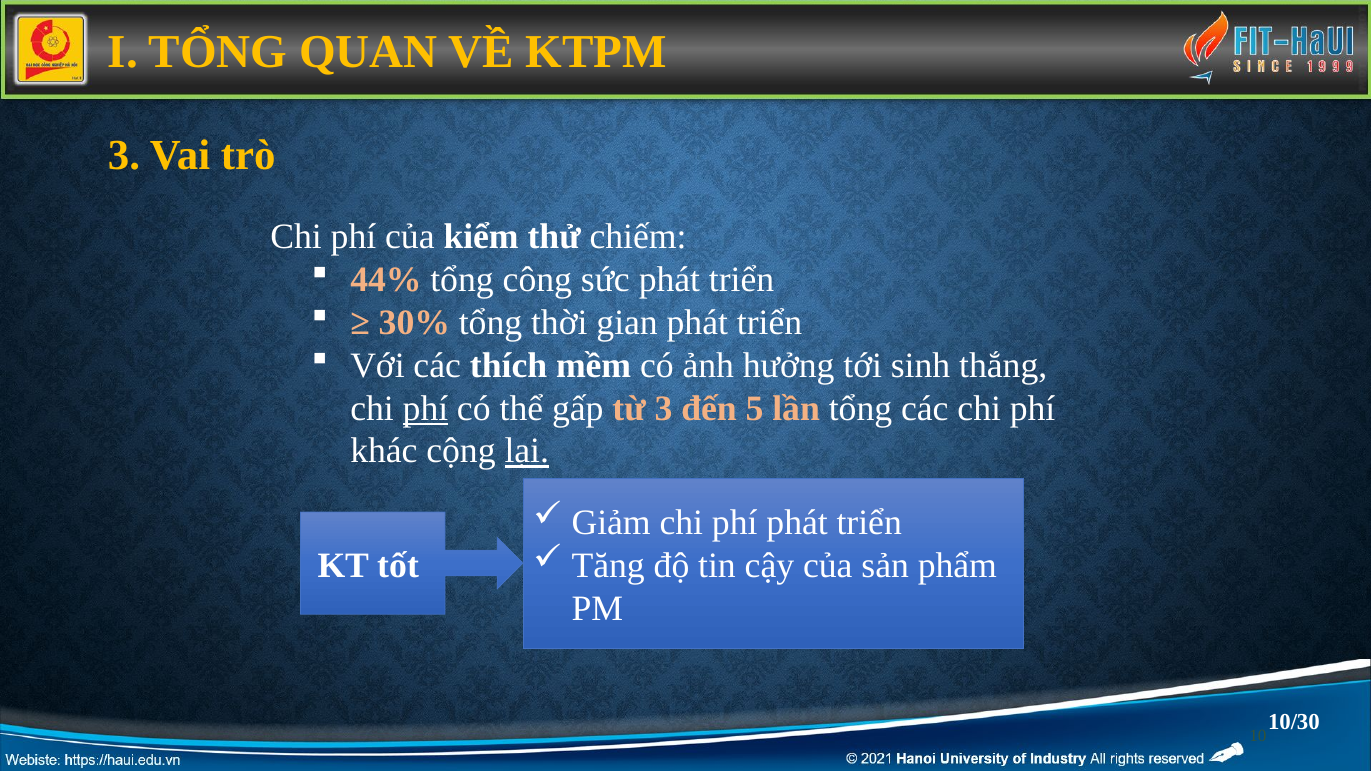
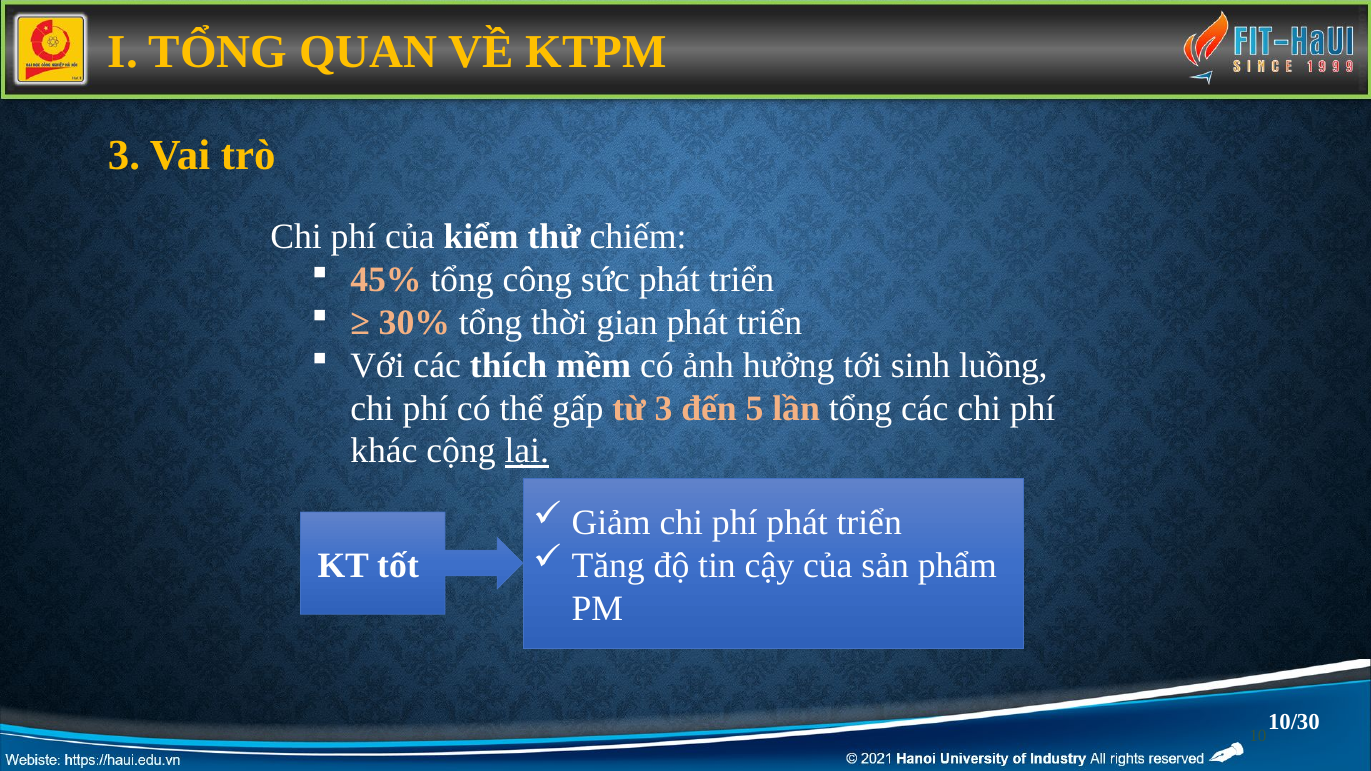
44%: 44% -> 45% (386, 280)
thắng: thắng -> luồng (1003, 366)
phí underline: present -> none (425, 408)
